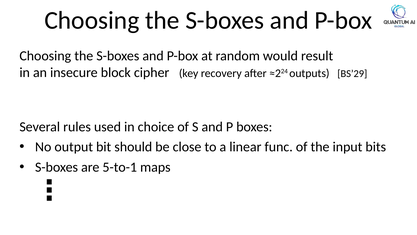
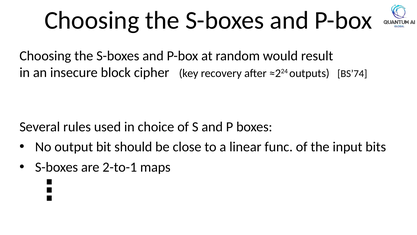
BS’29: BS’29 -> BS’74 (352, 73)
5-to-1: 5-to-1 -> 2-to-1 (120, 167)
